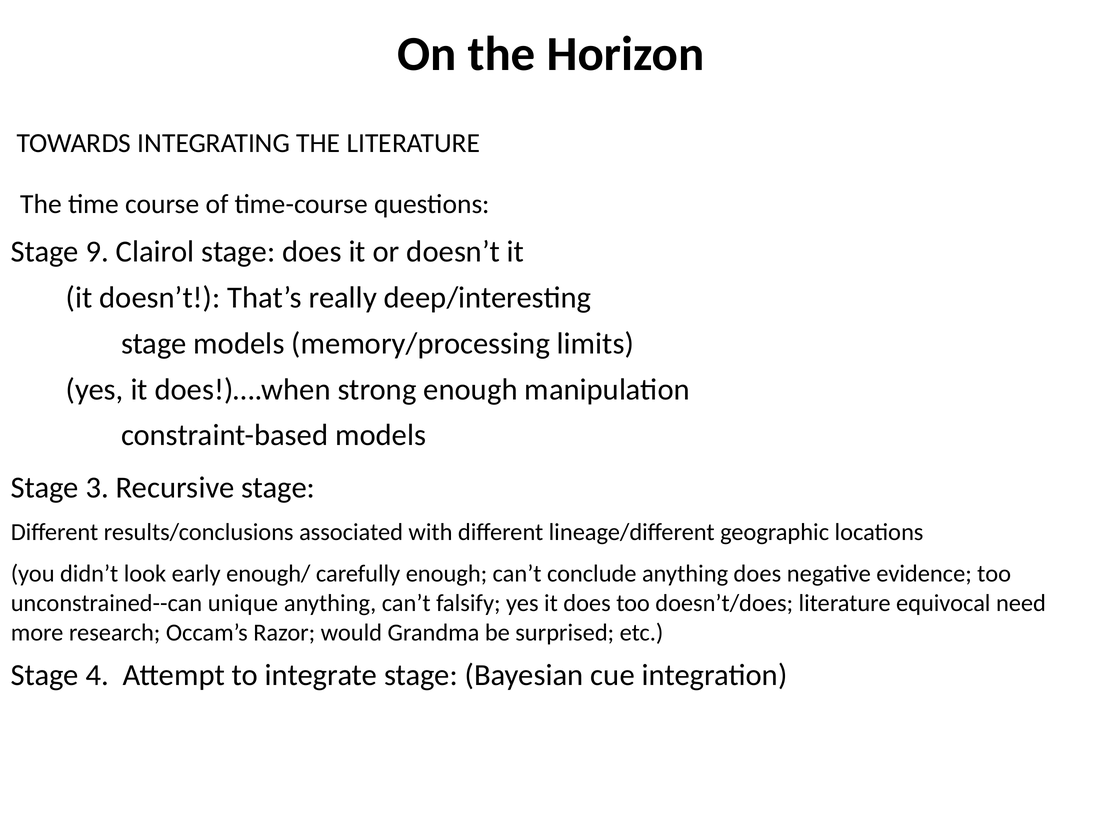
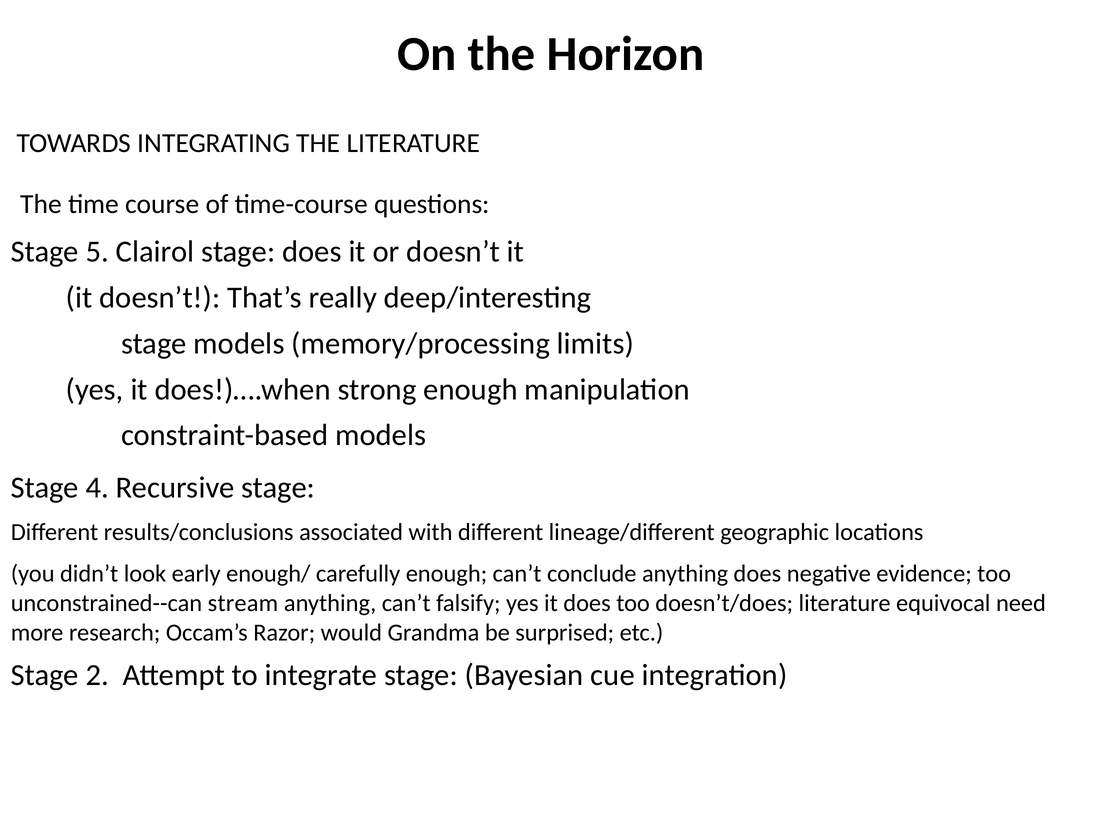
9: 9 -> 5 (97, 252)
3: 3 -> 4 (97, 488)
unique: unique -> stream (243, 604)
4: 4 -> 2 (97, 676)
